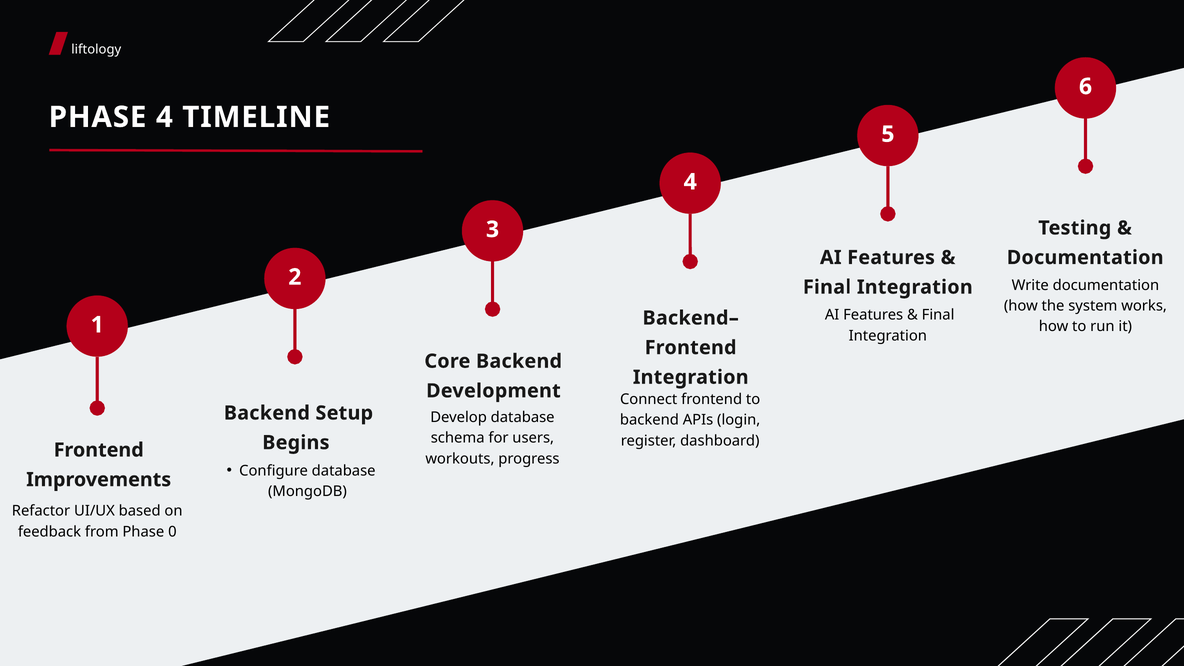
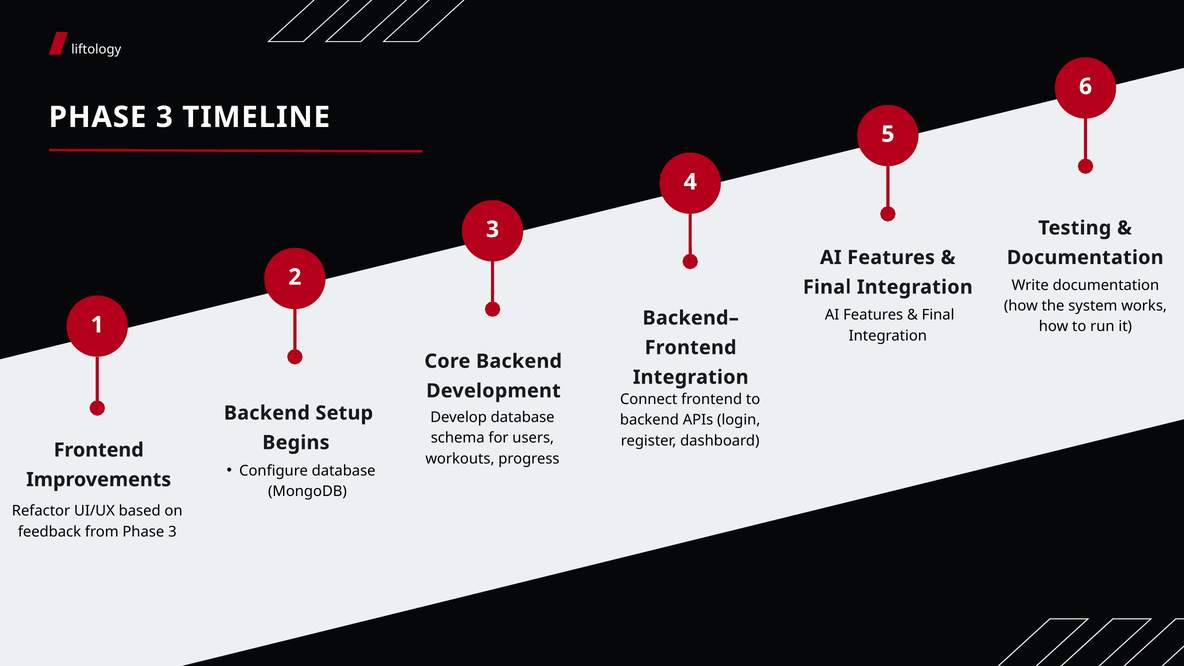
4: 4 -> 3 (164, 117)
from Phase 0: 0 -> 3 (172, 532)
